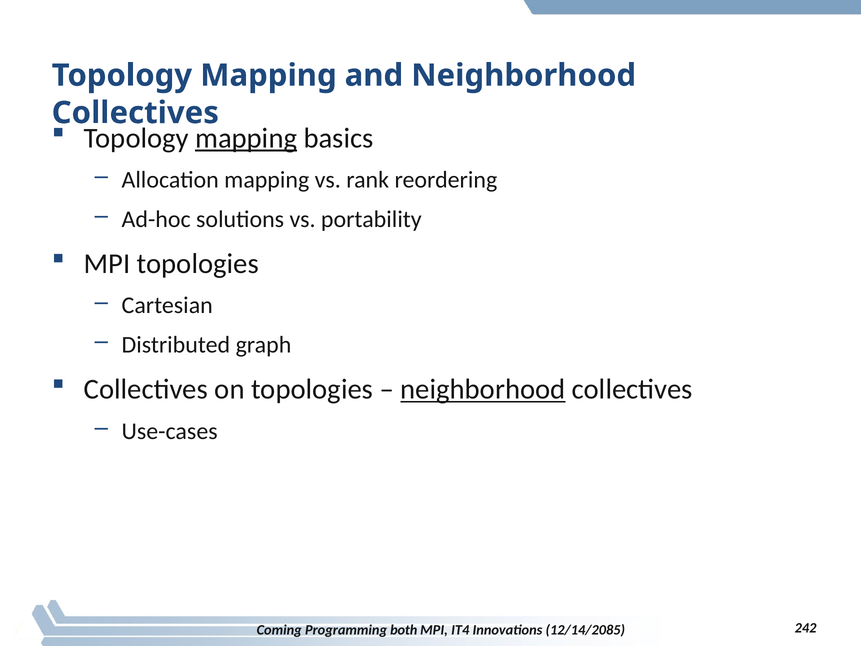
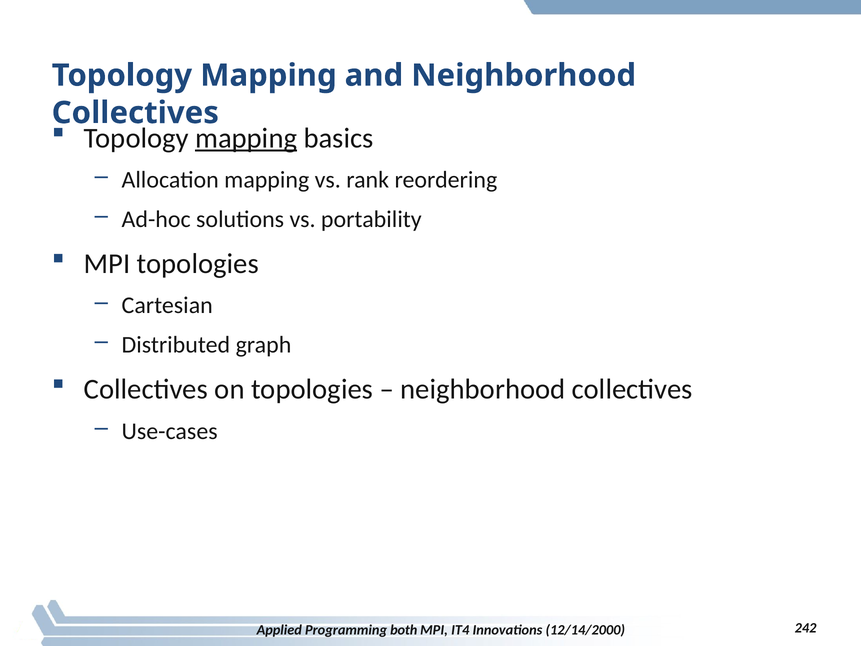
neighborhood underline: present -> none (483, 389)
Coming: Coming -> Applied (279, 630)
12/14/2085: 12/14/2085 -> 12/14/2000 (585, 630)
